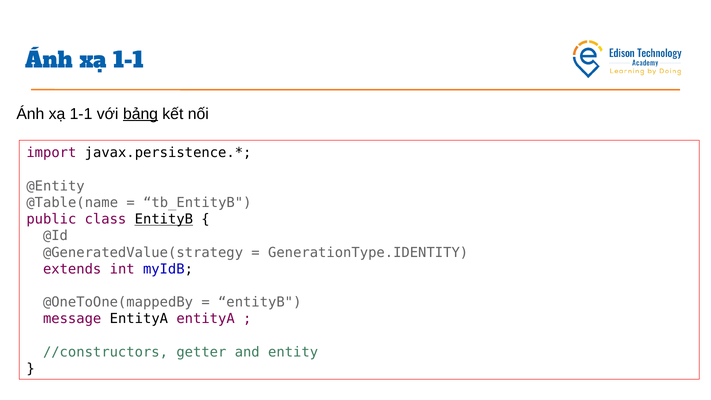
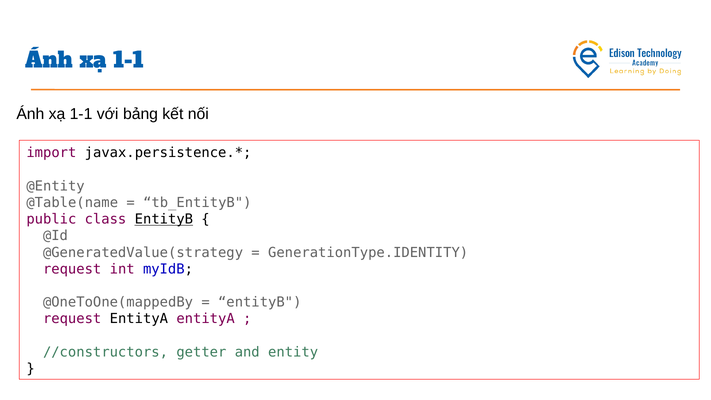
bảng underline: present -> none (141, 114)
extends: extends -> request (72, 269)
message: message -> request (72, 319)
